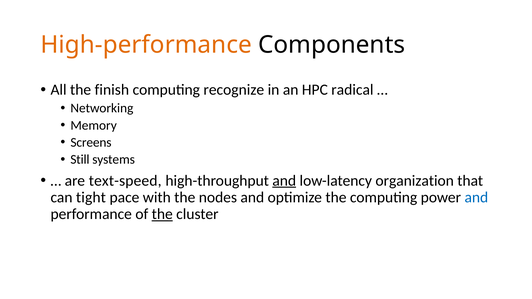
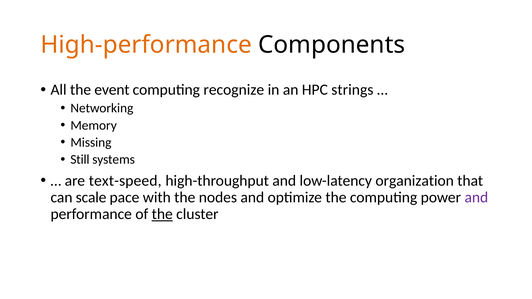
finish: finish -> event (112, 90)
radical: radical -> strings (352, 90)
Screens: Screens -> Missing (91, 143)
and underline: present -> none (284, 181)
tight: tight -> scale (91, 198)
and colour: blue -> purple (476, 198)
